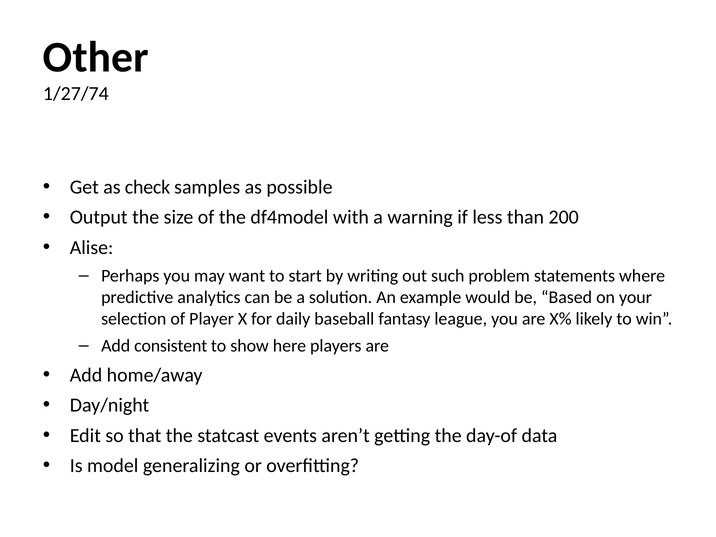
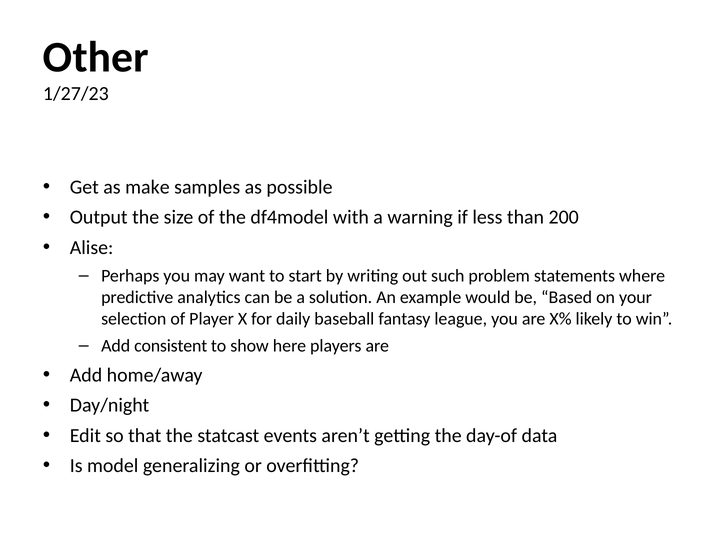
1/27/74: 1/27/74 -> 1/27/23 (76, 94)
check: check -> make (147, 187)
